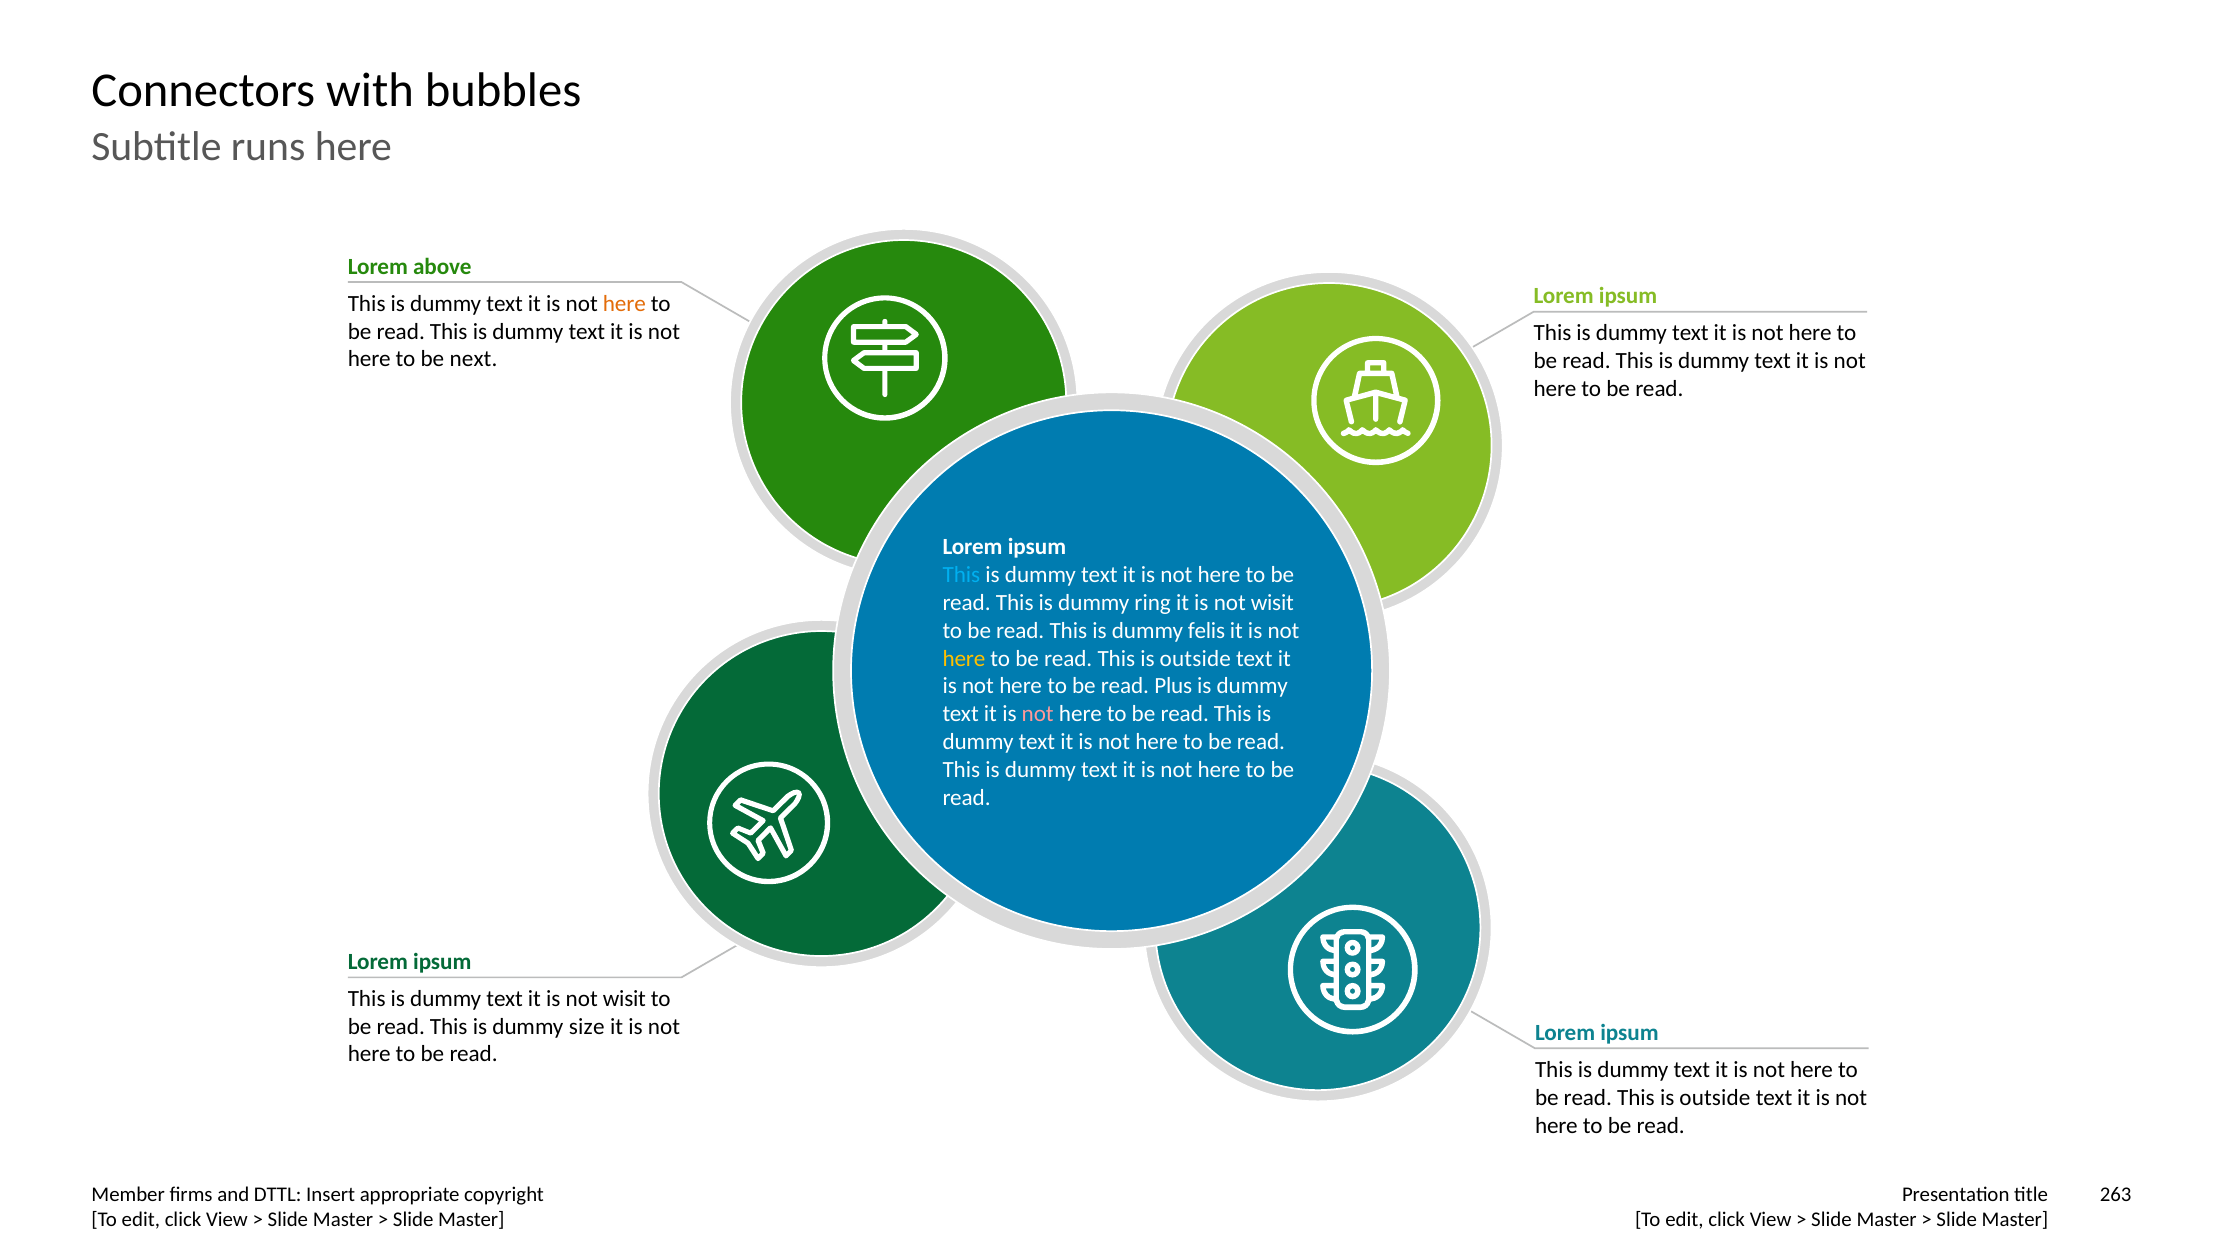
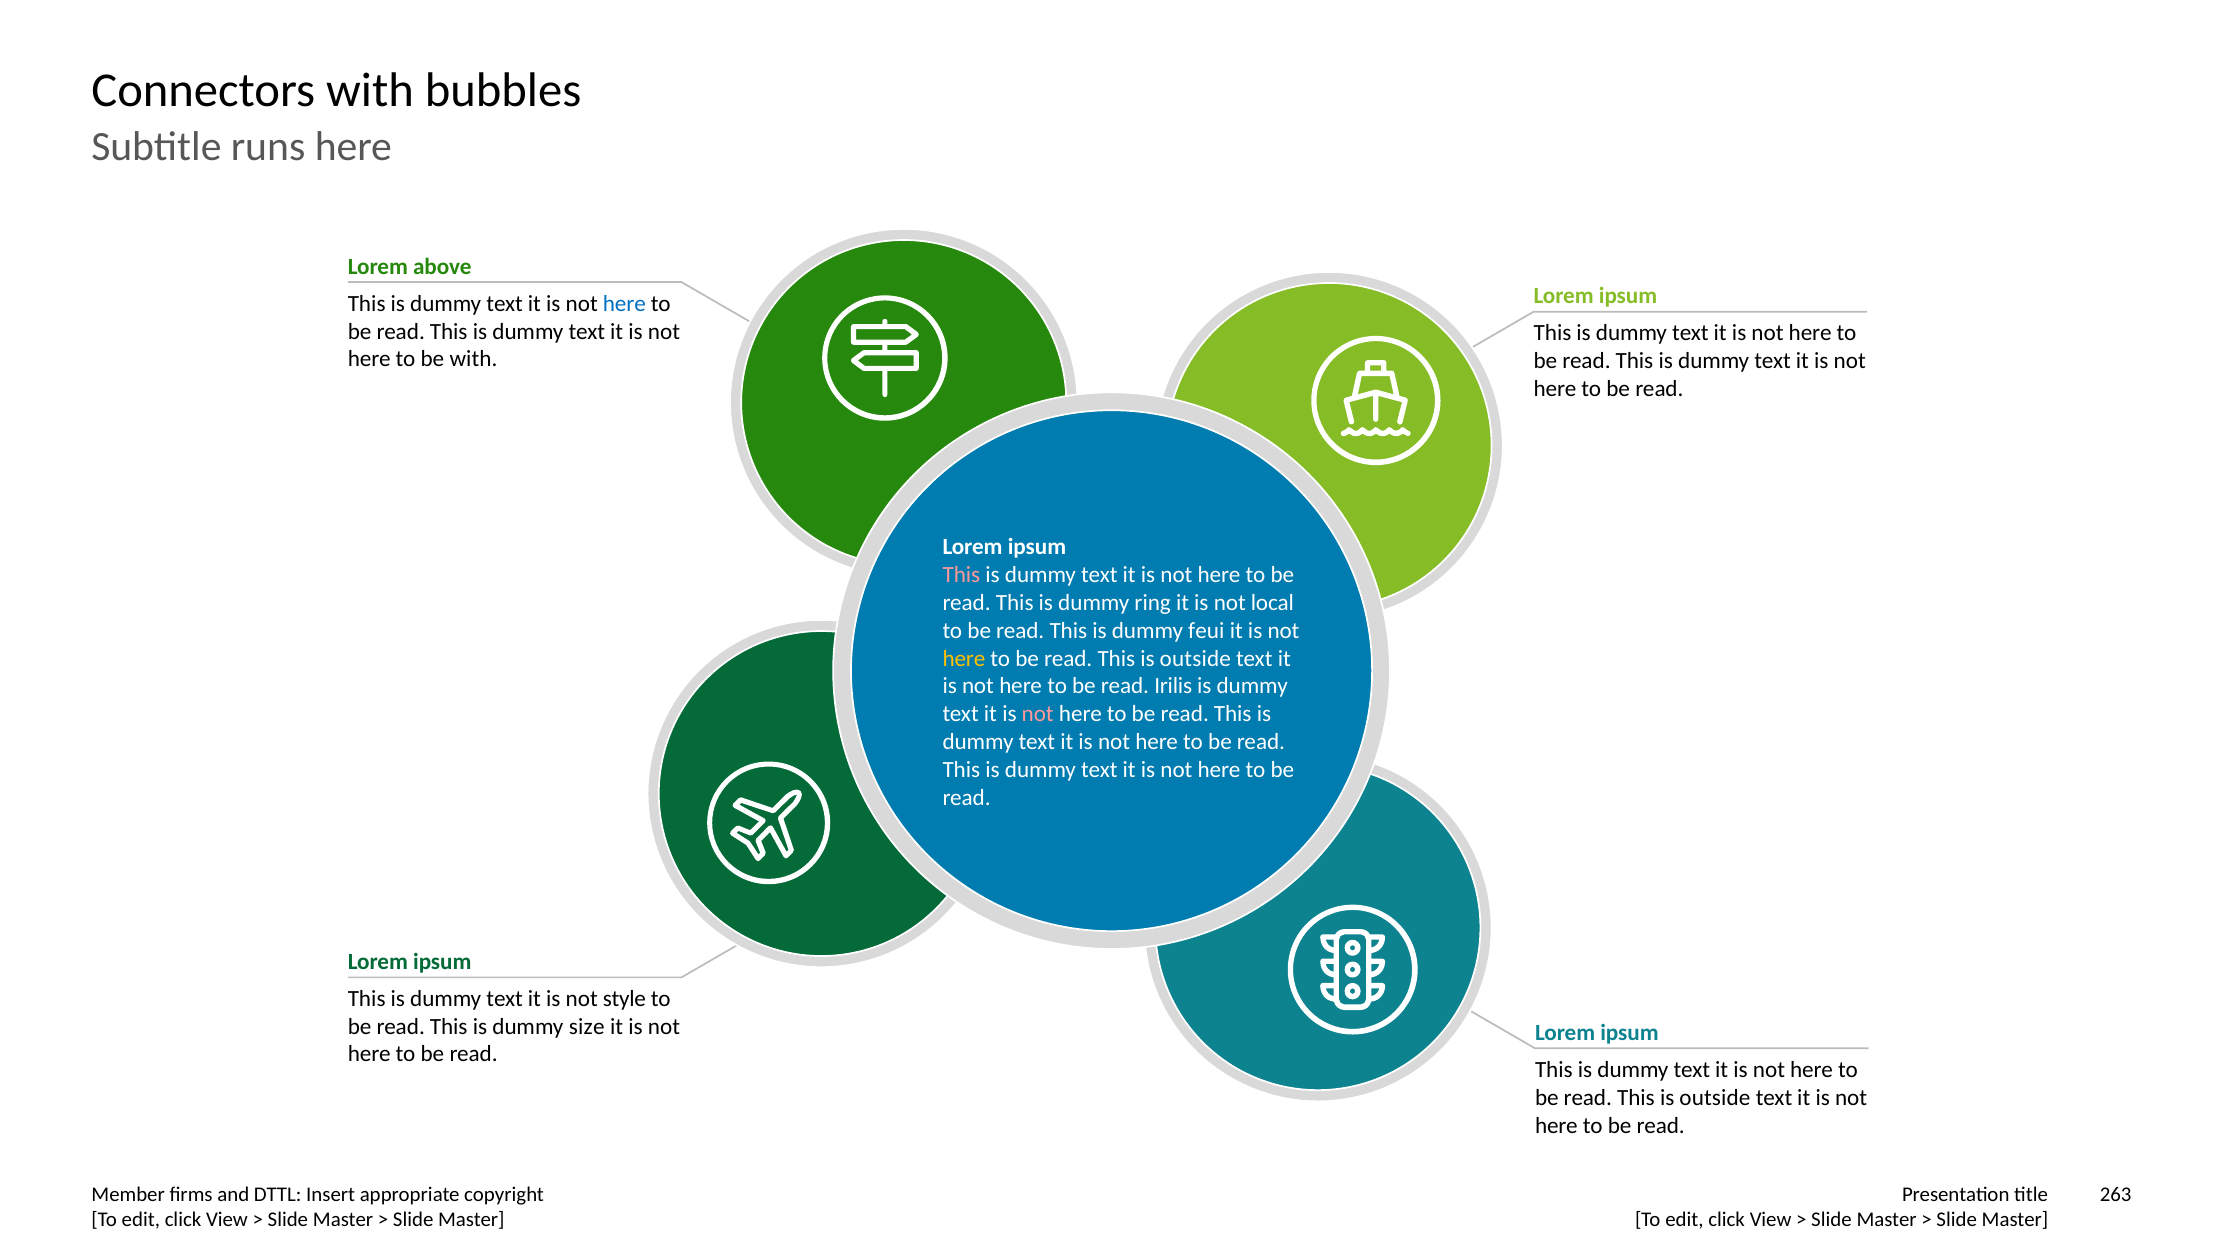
here colour: orange -> blue (624, 304)
be next: next -> with (474, 359)
This colour: light blue -> pink (961, 575)
wisit: wisit -> local (1272, 603)
felis: felis -> feui (1206, 631)
Plus: Plus -> Irilis (1173, 686)
wisit: wisit -> style (624, 999)
